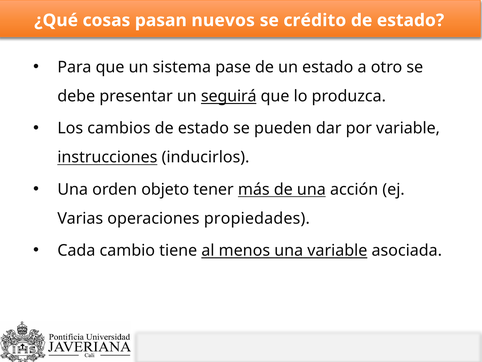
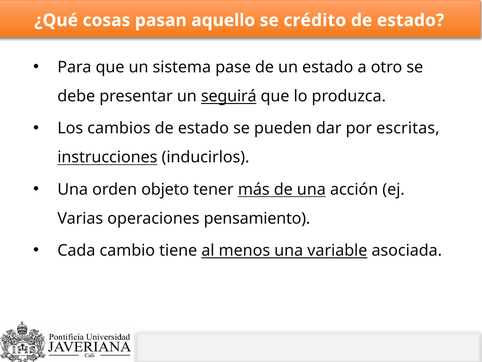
nuevos: nuevos -> aquello (223, 20)
por variable: variable -> escritas (408, 128)
propiedades: propiedades -> pensamiento (257, 218)
